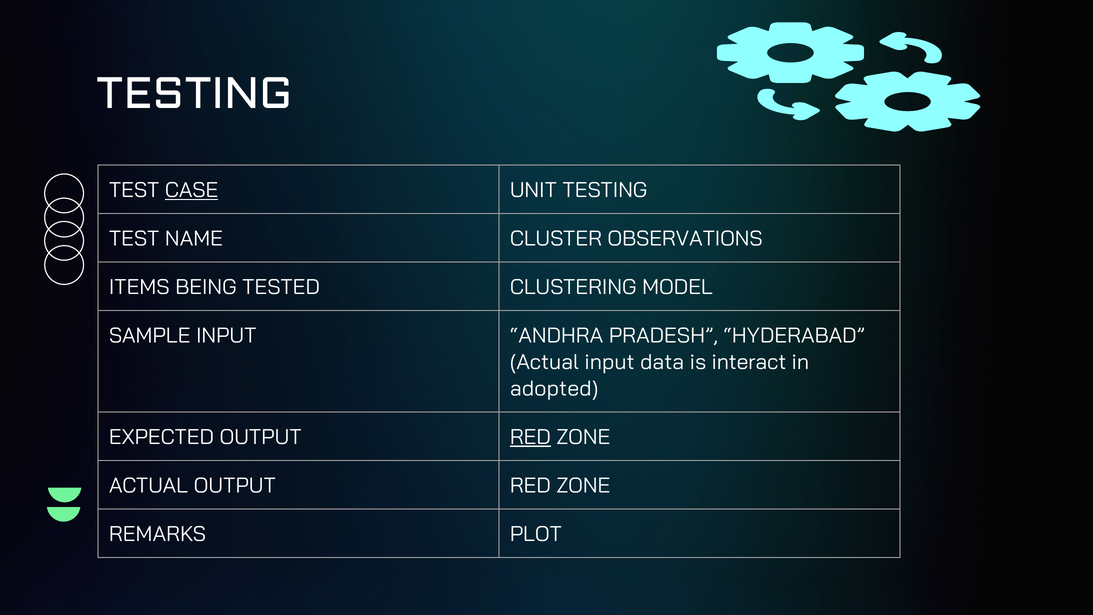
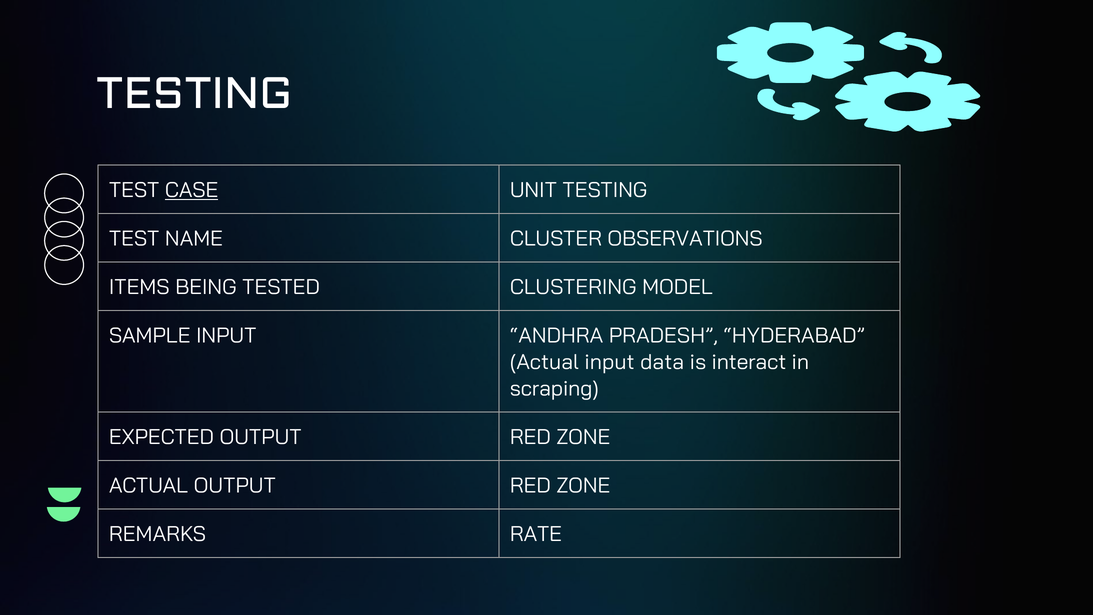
adopted: adopted -> scraping (554, 389)
RED underline: present -> none (530, 437)
PLOT: PLOT -> RATE (536, 534)
